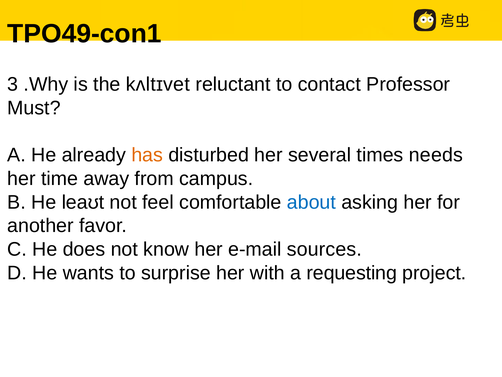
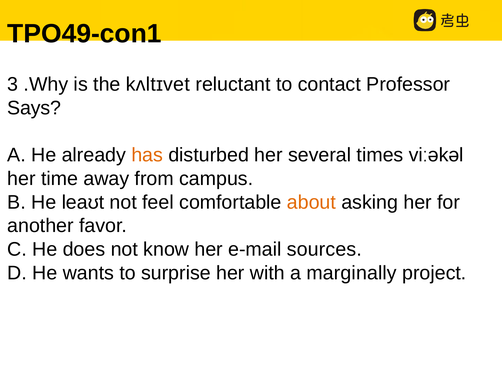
Must: Must -> Says (34, 108)
needs: needs -> viːəkəl (436, 155)
about colour: blue -> orange (311, 202)
requesting: requesting -> marginally (352, 273)
